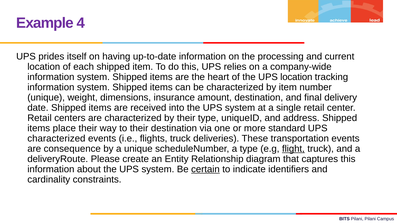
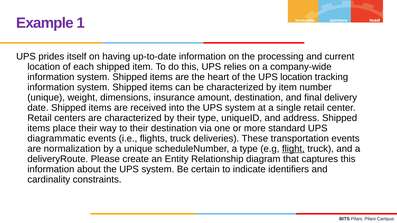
4: 4 -> 1 (81, 23)
characterized: characterized -> diagrammatic (56, 139)
consequence: consequence -> normalization (72, 149)
certain underline: present -> none (205, 169)
